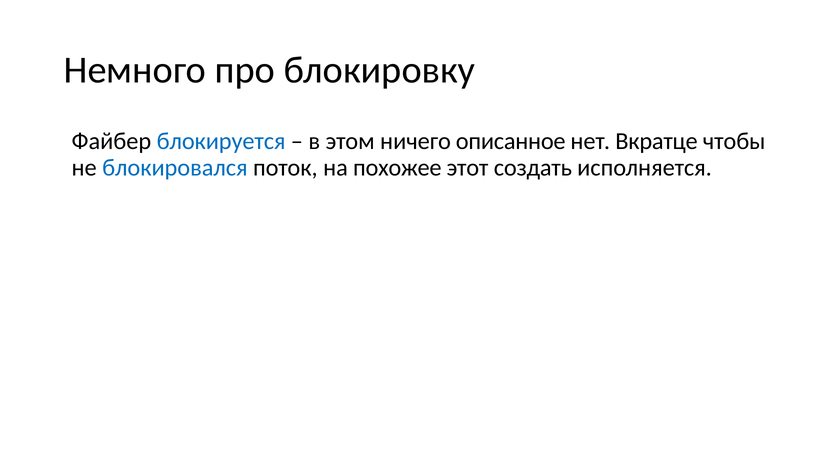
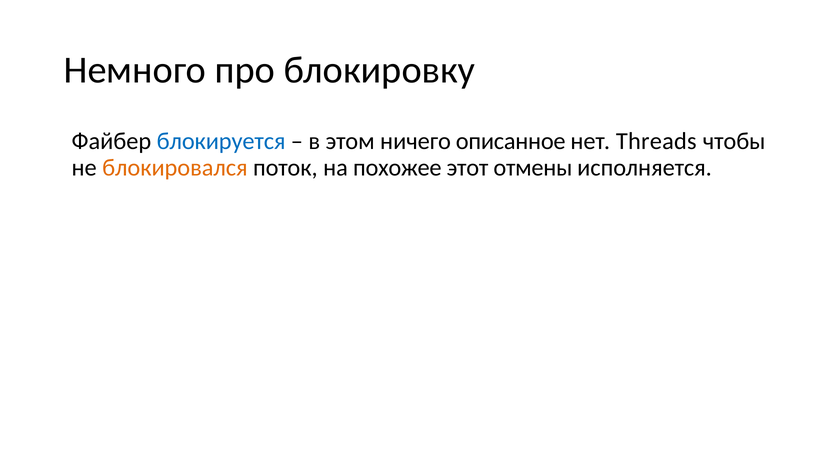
Вкратце: Вкратце -> Threads (656, 141)
блокировался colour: blue -> orange (175, 168)
создать: создать -> отмены (533, 168)
